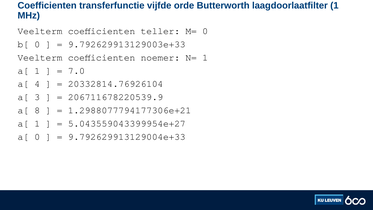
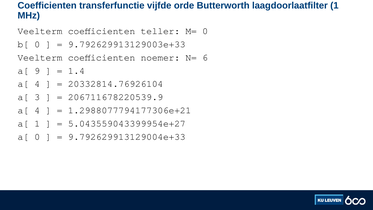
N= 1: 1 -> 6 (205, 57)
1: 1 -> 9 (37, 71)
7.0: 7.0 -> 1.4 (76, 71)
8: 8 -> 4 (37, 110)
